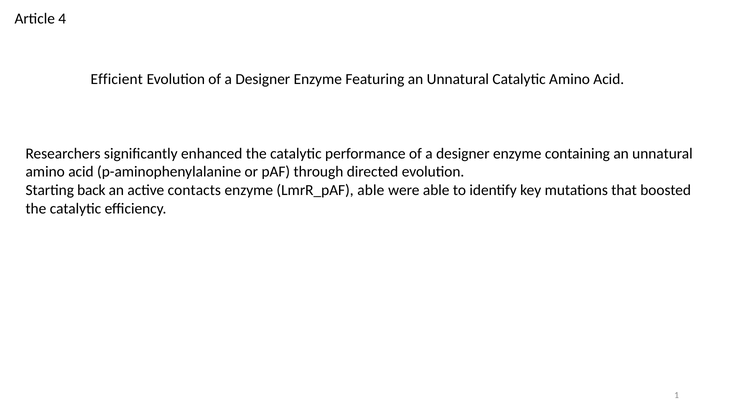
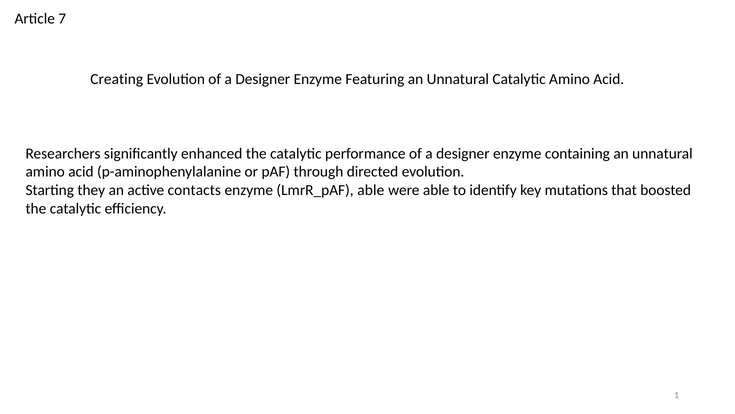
4: 4 -> 7 (62, 19)
Efficient: Efficient -> Creating (117, 79)
back: back -> they (91, 190)
